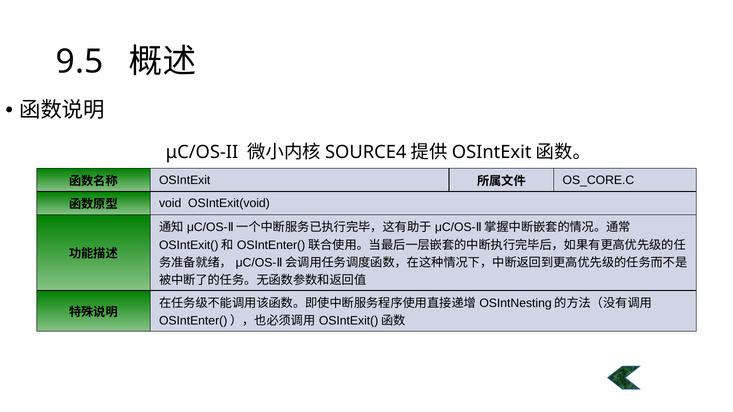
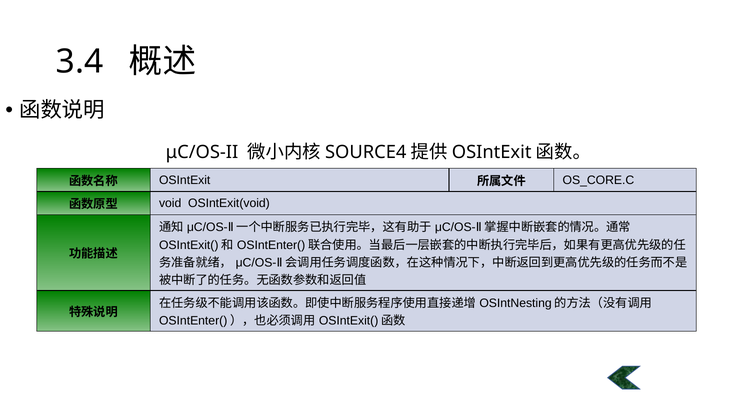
9.5: 9.5 -> 3.4 (80, 62)
